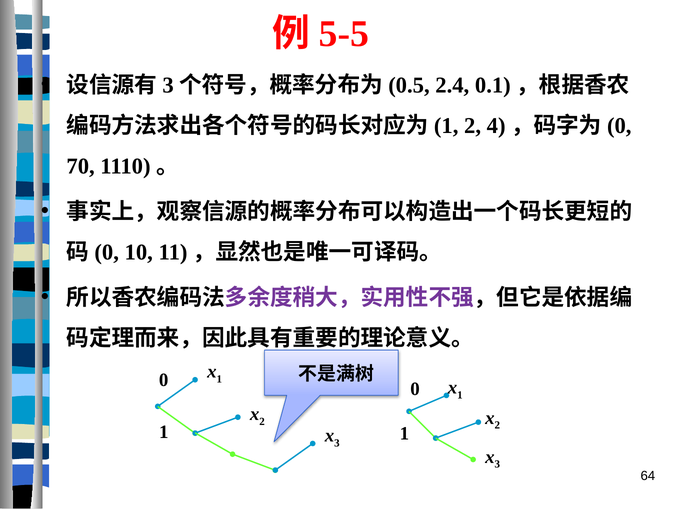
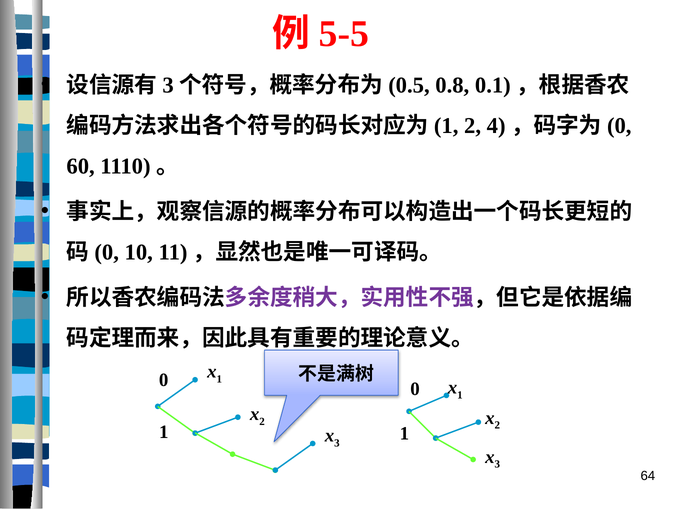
2.4: 2.4 -> 0.8 (452, 85)
70: 70 -> 60 (81, 167)
